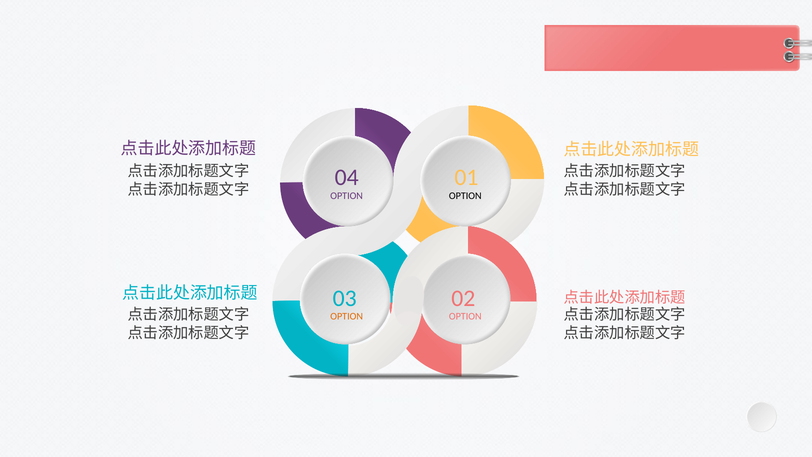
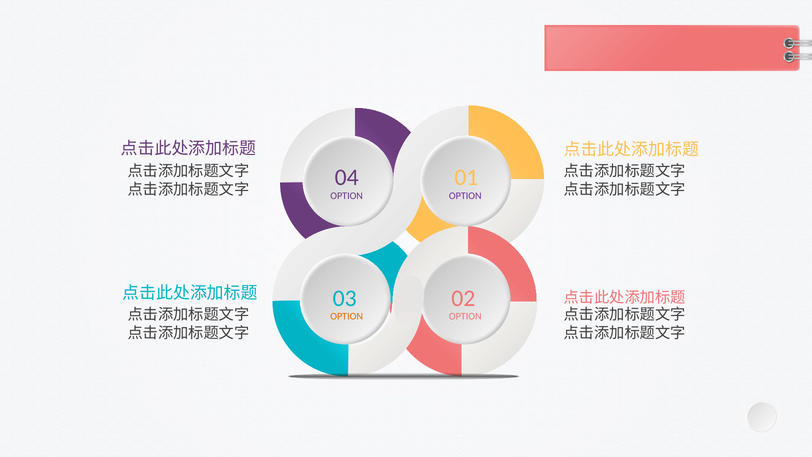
OPTION colour: black -> purple (465, 196)
